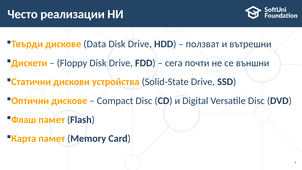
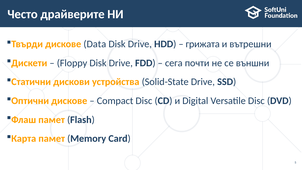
реализации: реализации -> драйверите (73, 14)
ползват: ползват -> грижата (203, 44)
